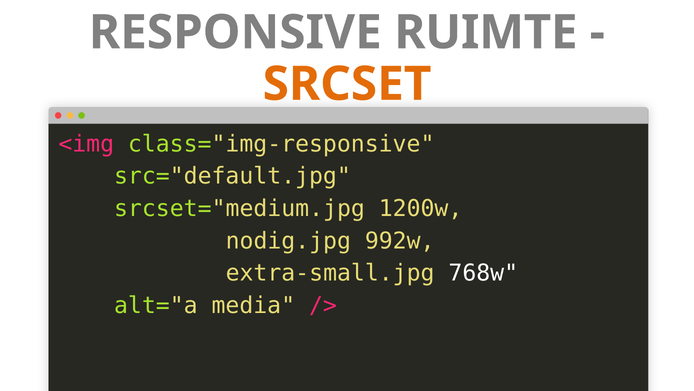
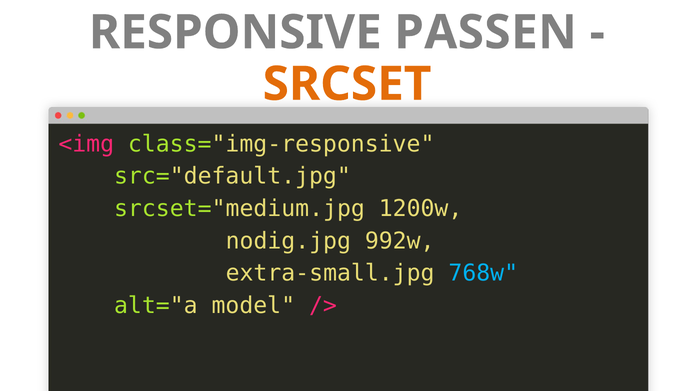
RUIMTE: RUIMTE -> PASSEN (486, 32)
768w colour: white -> light blue (483, 273)
media: media -> model (253, 305)
